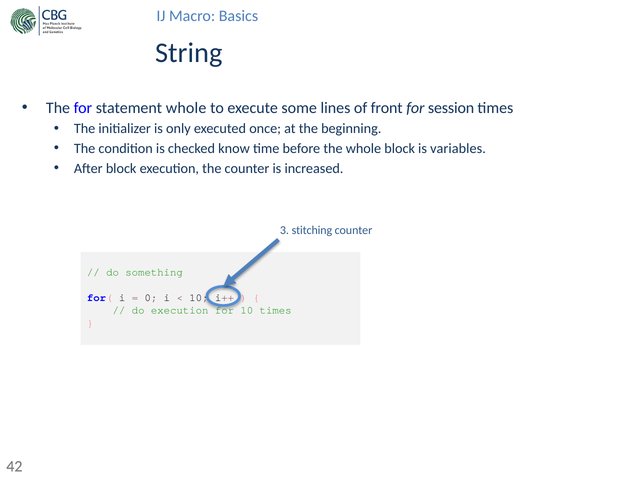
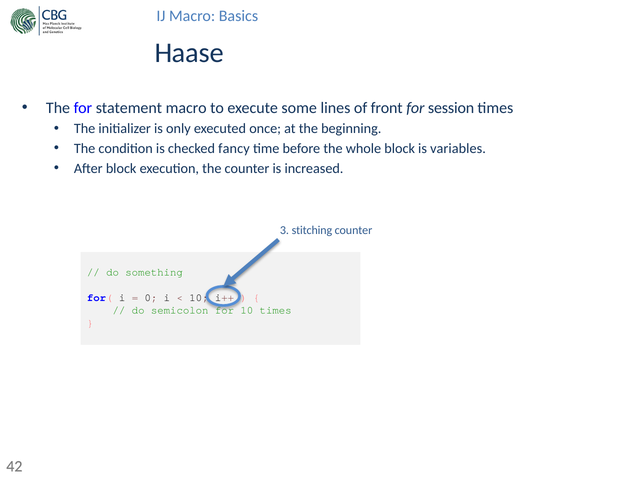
String: String -> Haase (189, 53)
statement whole: whole -> macro (186, 108)
know: know -> fancy (234, 149)
do execution: execution -> semicolon (180, 310)
